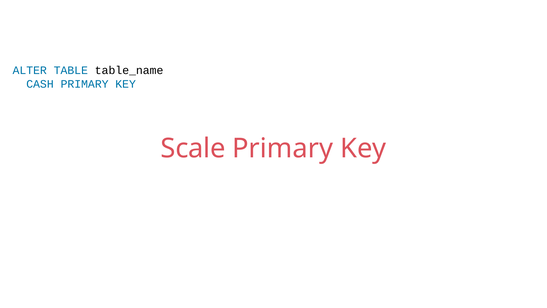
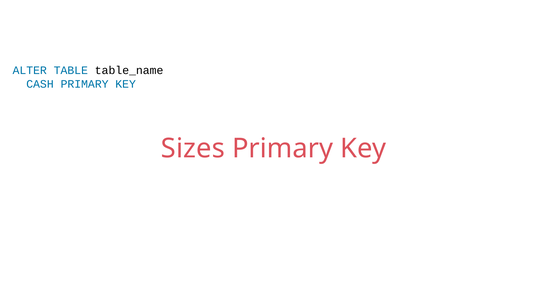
Scale: Scale -> Sizes (193, 148)
